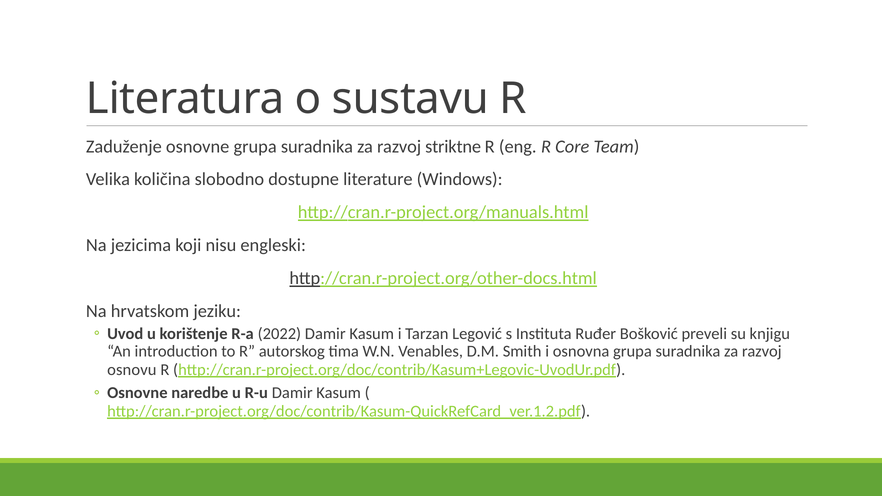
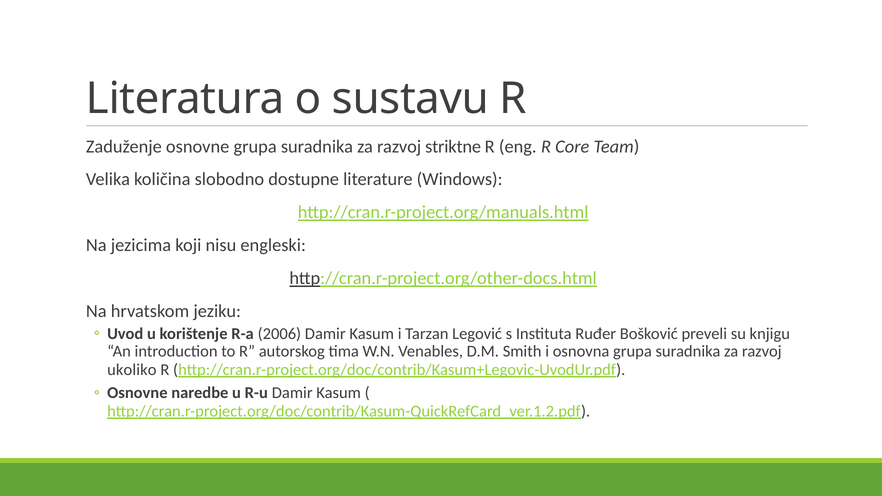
2022: 2022 -> 2006 (279, 334)
osnovu: osnovu -> ukoliko (132, 370)
